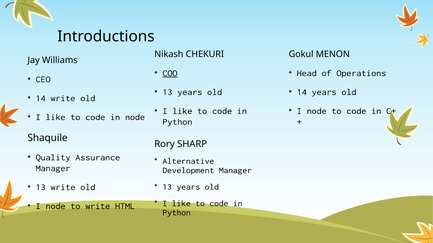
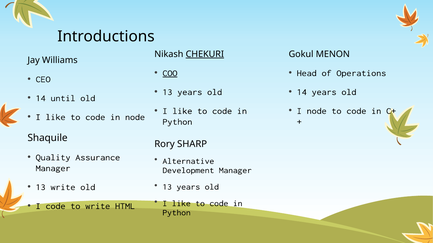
CHEKURI underline: none -> present (205, 54)
14 write: write -> until (63, 98)
node: node -> code (56, 206)
